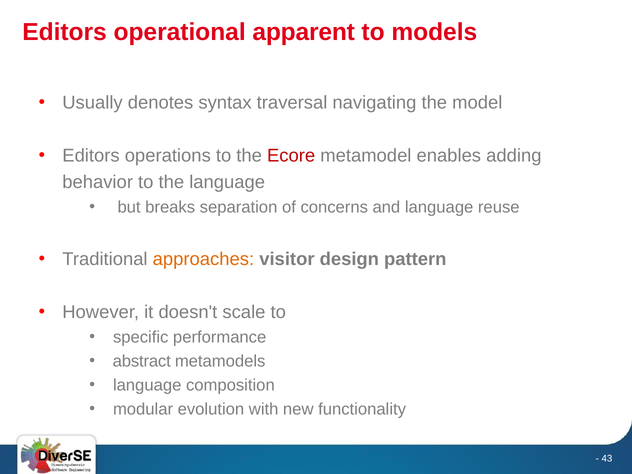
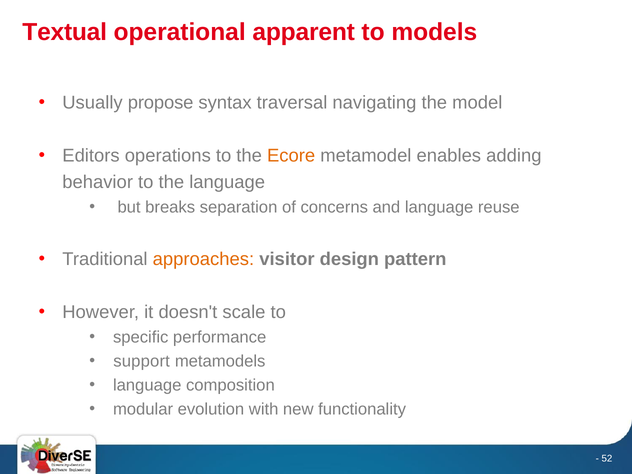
Editors: Editors -> Textual (65, 32)
denotes: denotes -> propose (161, 103)
Ecore colour: red -> orange (291, 156)
abstract: abstract -> support (142, 361)
43: 43 -> 52 (607, 459)
